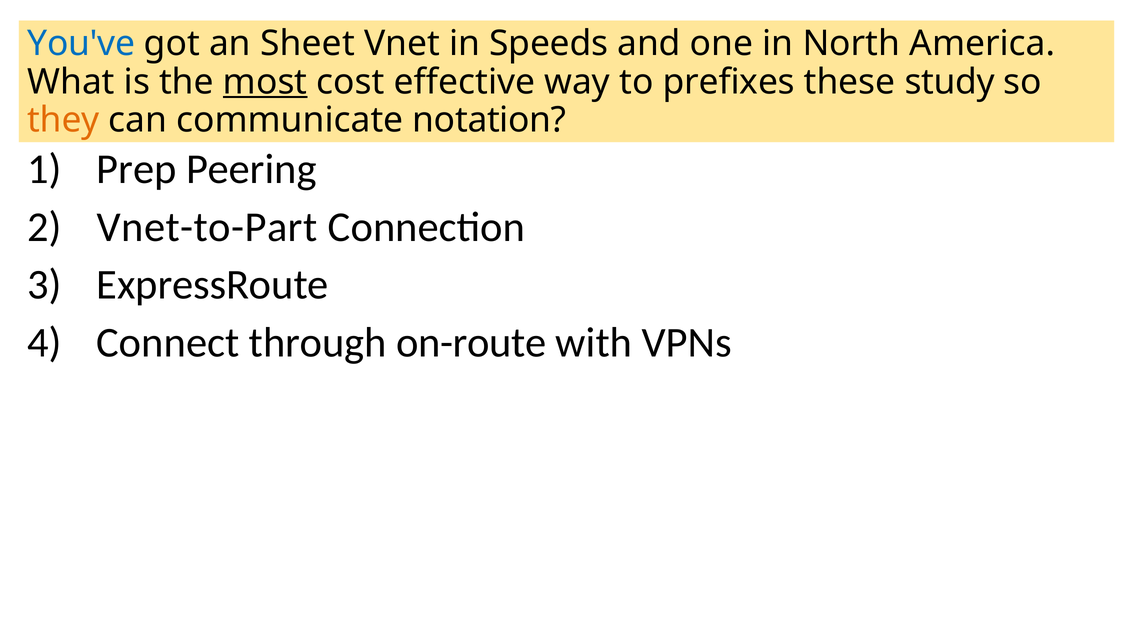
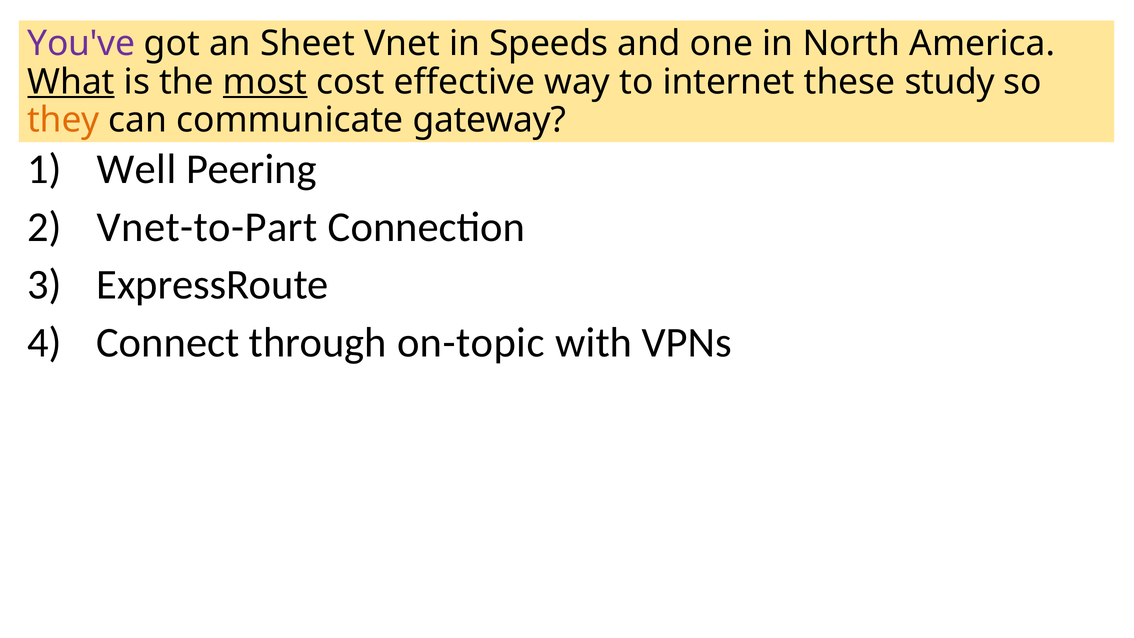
You've colour: blue -> purple (81, 44)
What underline: none -> present (71, 82)
prefixes: prefixes -> internet (729, 82)
notation: notation -> gateway (489, 120)
Prep: Prep -> Well (136, 169)
on-route: on-route -> on-topic (471, 342)
